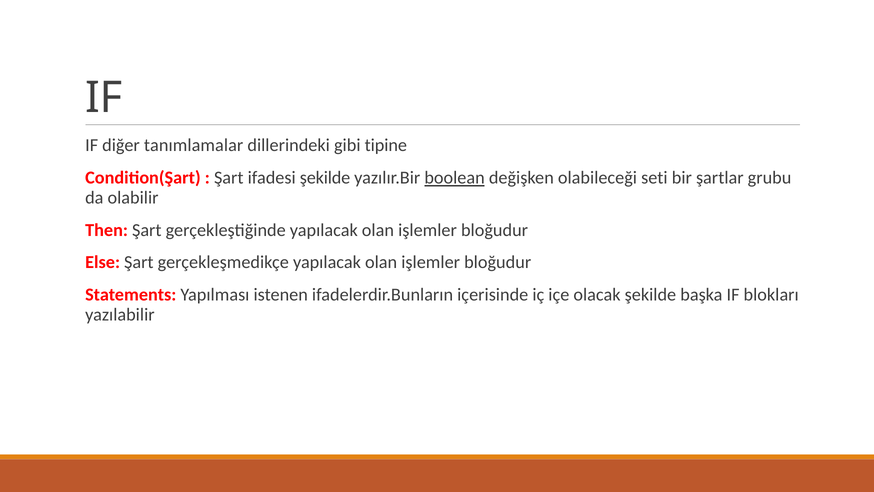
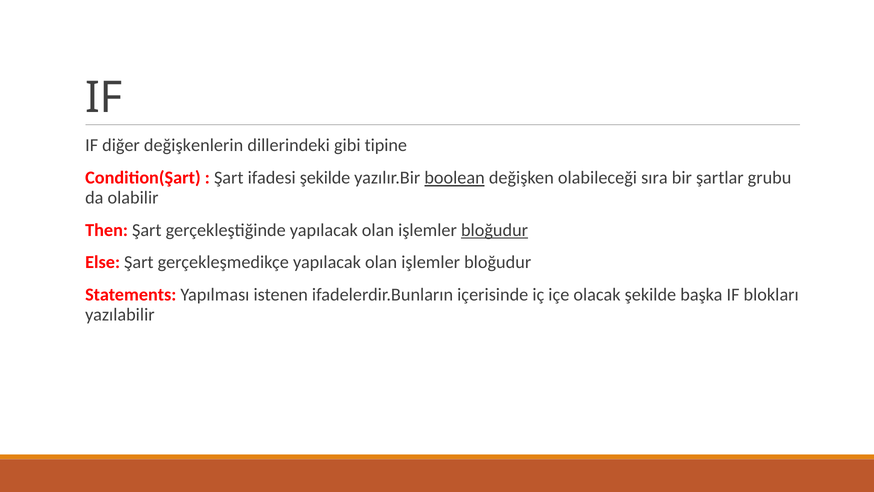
tanımlamalar: tanımlamalar -> değişkenlerin (194, 145)
seti: seti -> sıra (654, 178)
bloğudur underline: none -> present (495, 230)
